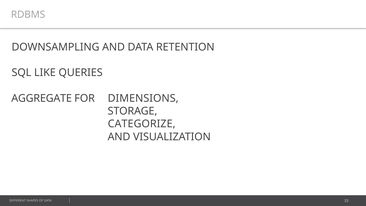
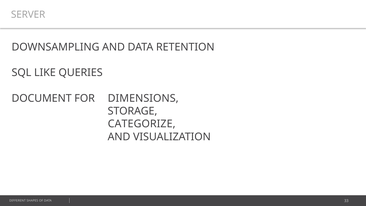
RDBMS: RDBMS -> SERVER (28, 15)
AGGREGATE: AGGREGATE -> DOCUMENT (42, 98)
